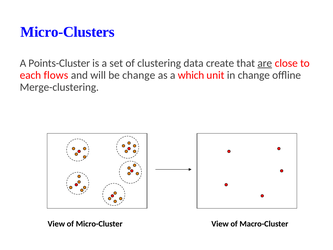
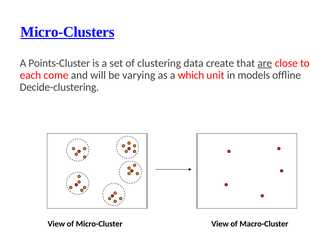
Micro-Clusters underline: none -> present (68, 32)
flows: flows -> come (56, 75)
be change: change -> varying (139, 75)
in change: change -> models (254, 75)
Merge-clustering: Merge-clustering -> Decide-clustering (59, 87)
